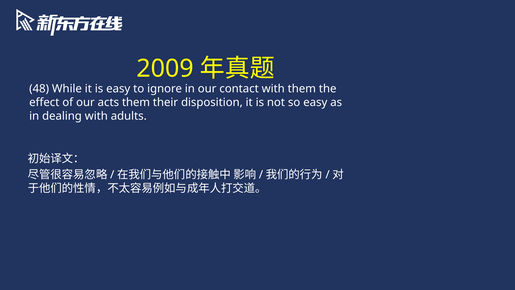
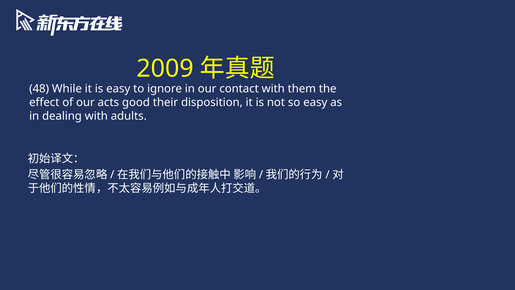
acts them: them -> good (136, 102)
